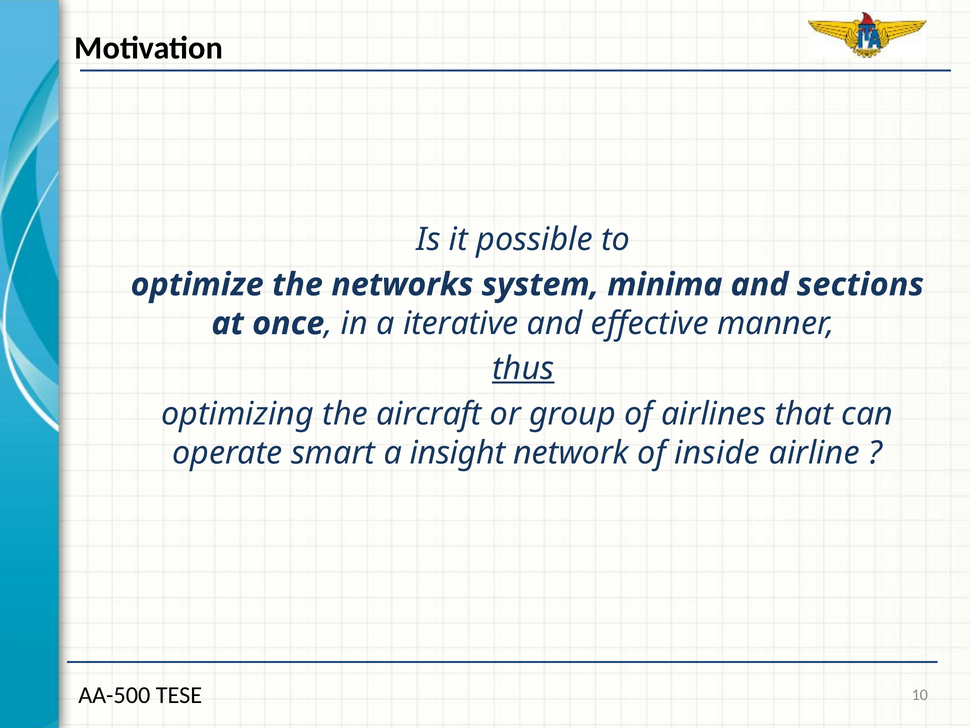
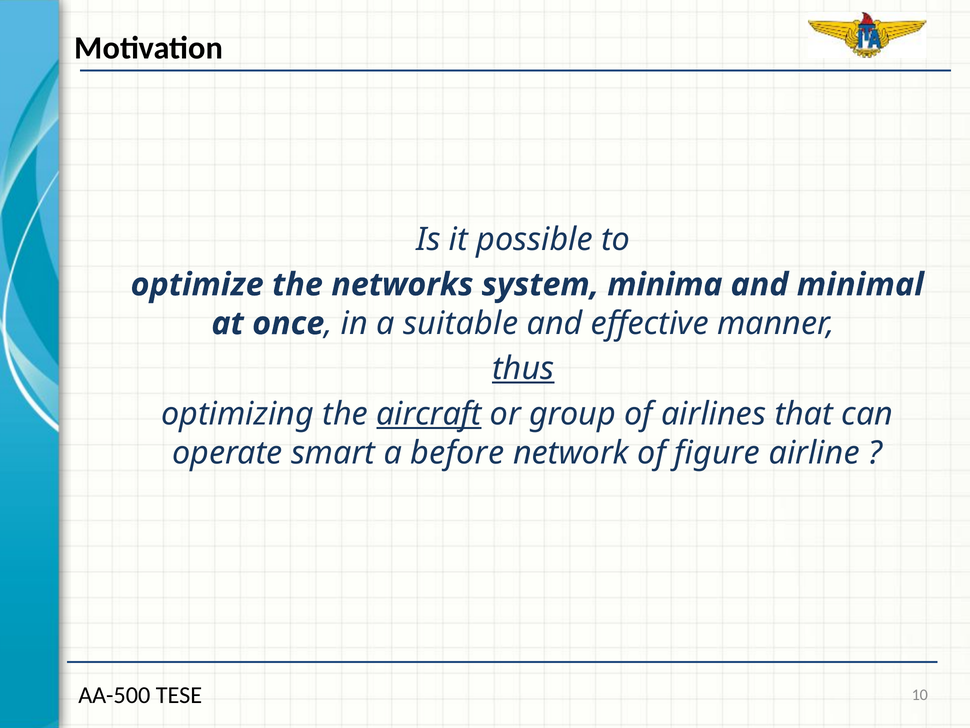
sections: sections -> minimal (860, 284)
iterative: iterative -> suitable (461, 323)
aircraft underline: none -> present (429, 414)
insight: insight -> before (457, 453)
inside: inside -> figure (717, 453)
